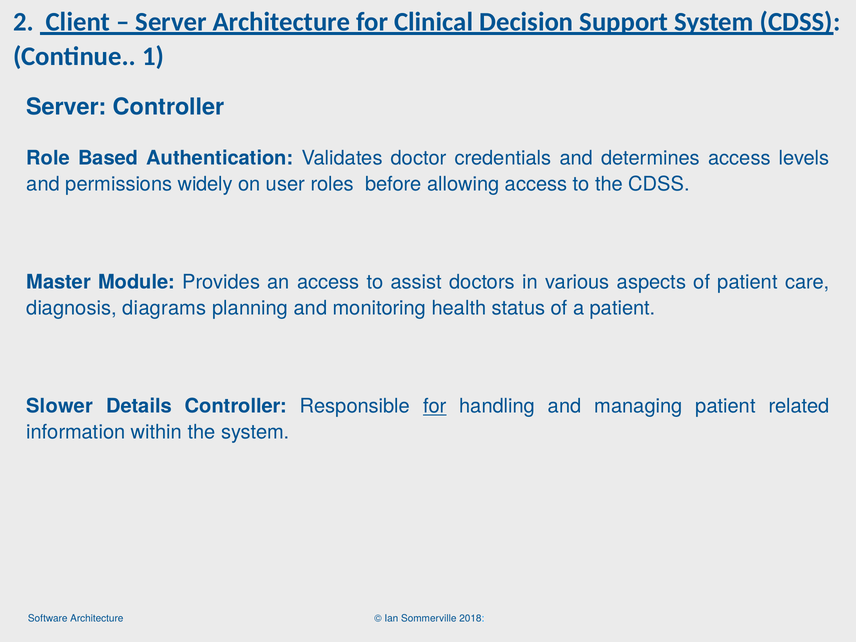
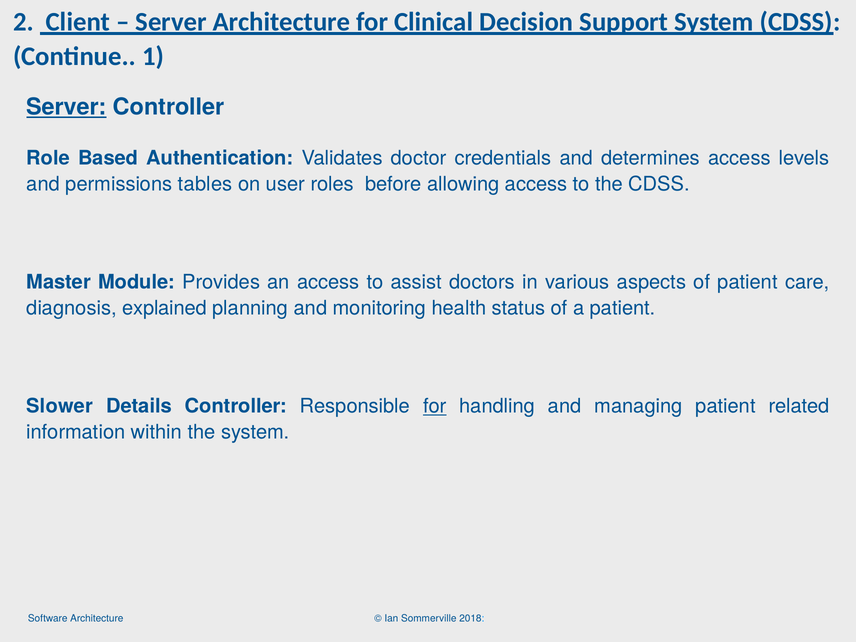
Server underline: none -> present (66, 107)
widely: widely -> tables (205, 184)
diagrams: diagrams -> explained (165, 308)
